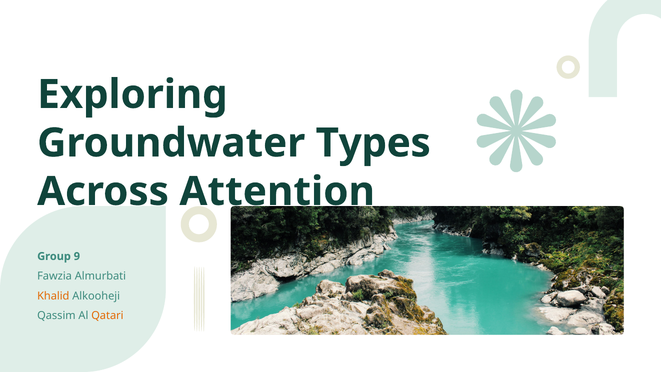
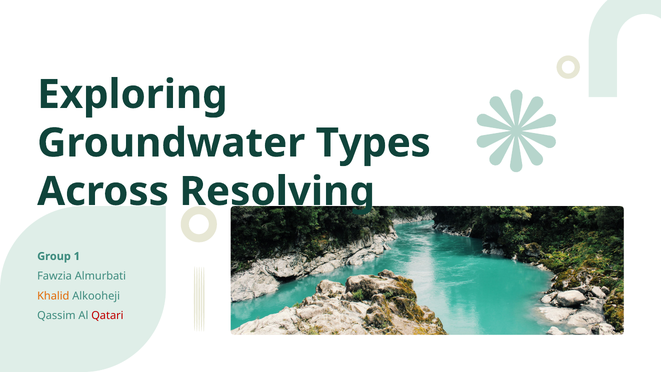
Attention: Attention -> Resolving (277, 191)
9: 9 -> 1 (77, 256)
Qatari colour: orange -> red (107, 316)
